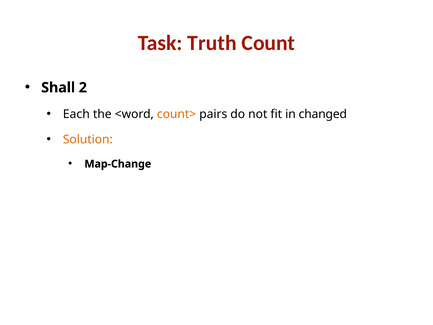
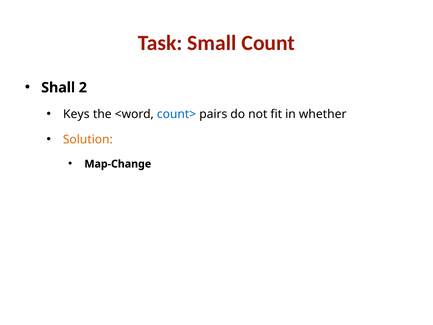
Truth: Truth -> Small (212, 43)
Each: Each -> Keys (76, 114)
count> colour: orange -> blue (177, 114)
changed: changed -> whether (323, 114)
